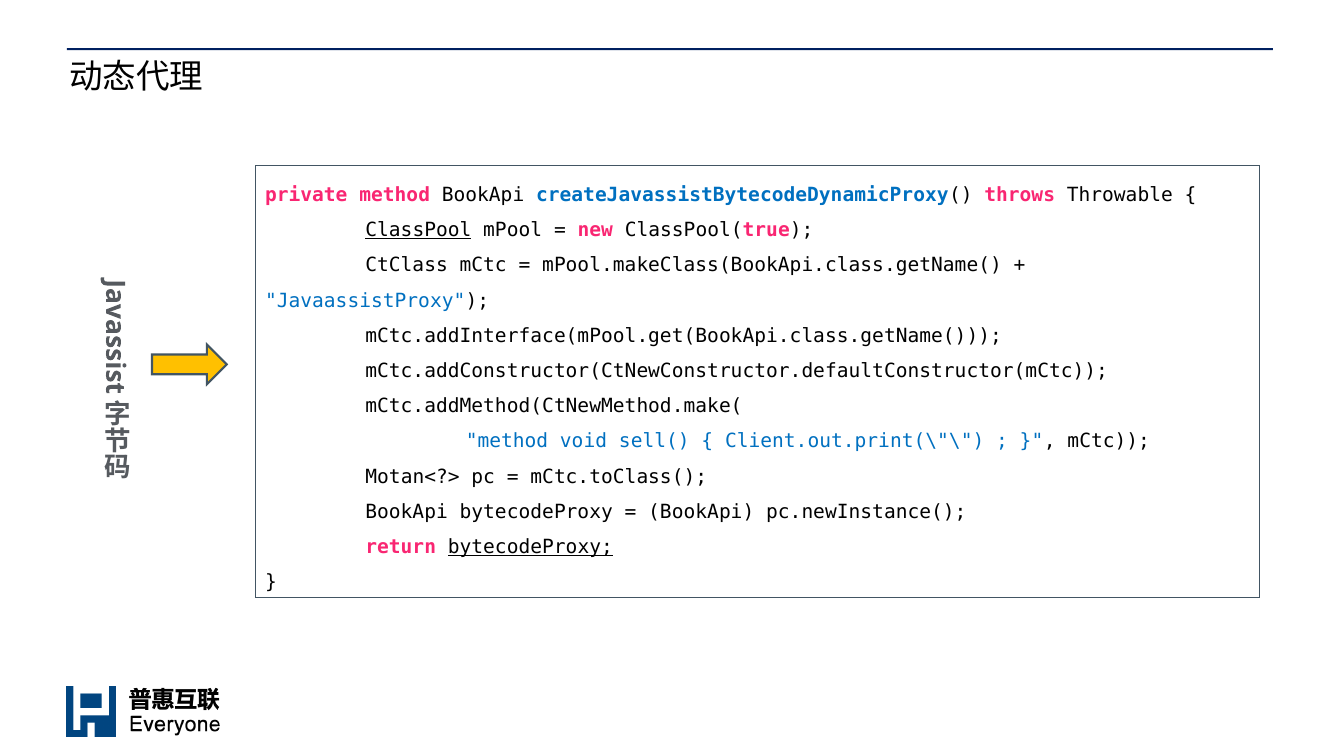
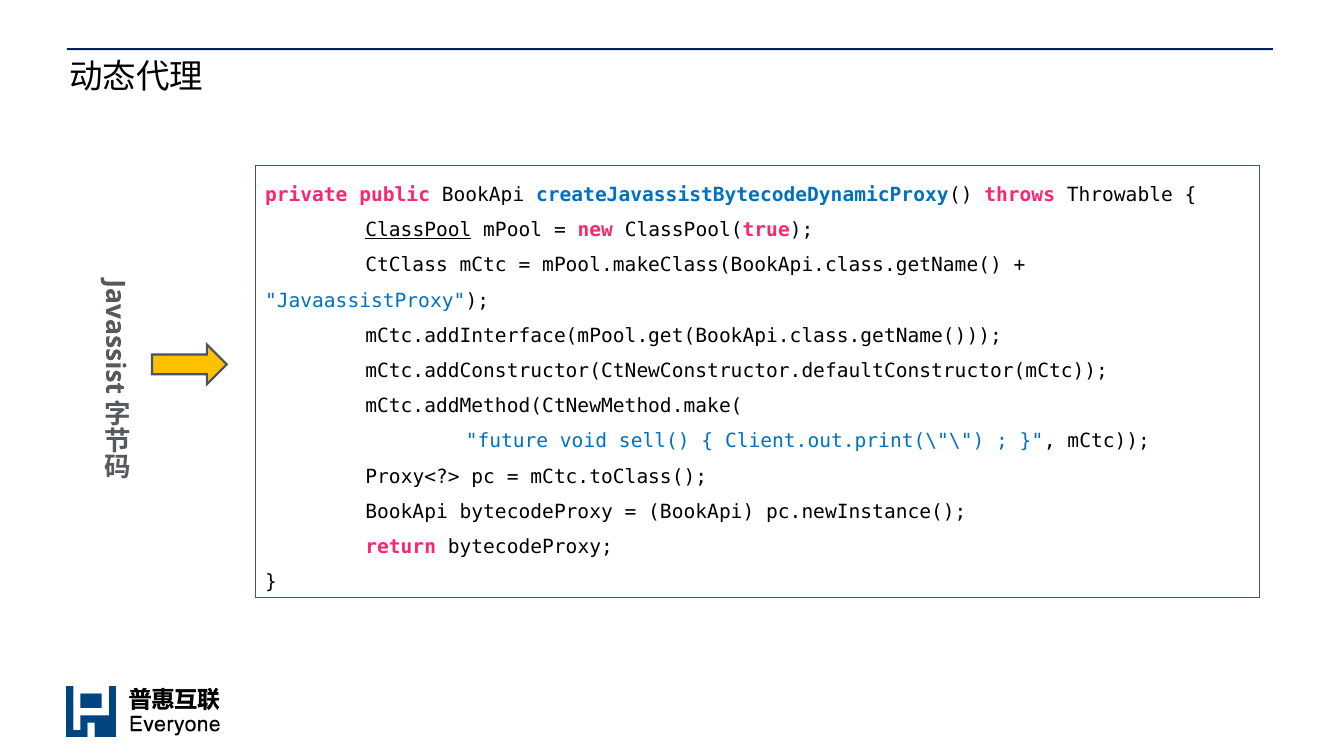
private method: method -> public (395, 195)
method: method -> future (507, 441)
Motan<?>: Motan<?> -> Proxy<?> (413, 477)
bytecodeProxy underline: present -> none (530, 547)
